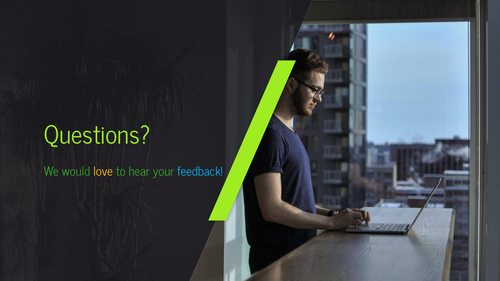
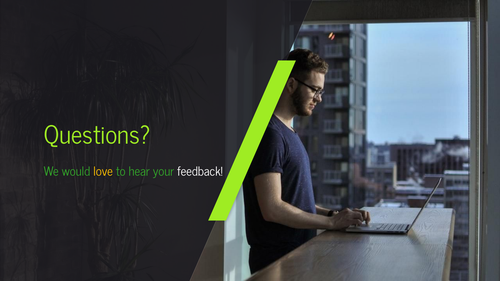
feedback colour: light blue -> white (200, 172)
